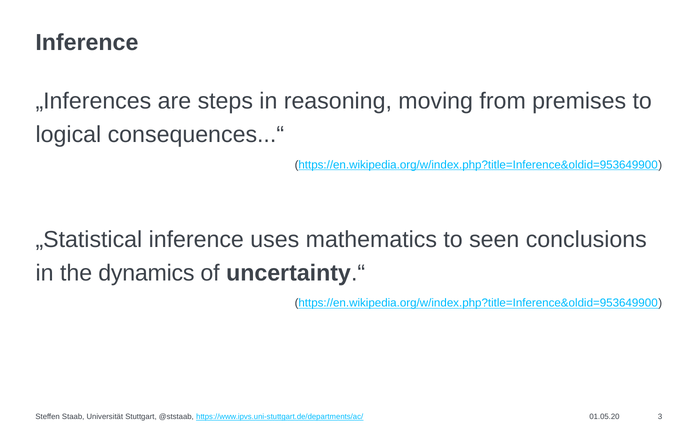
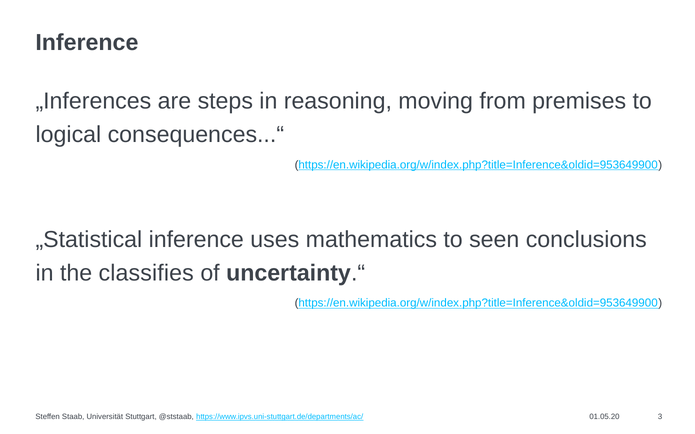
dynamics: dynamics -> classifies (146, 273)
